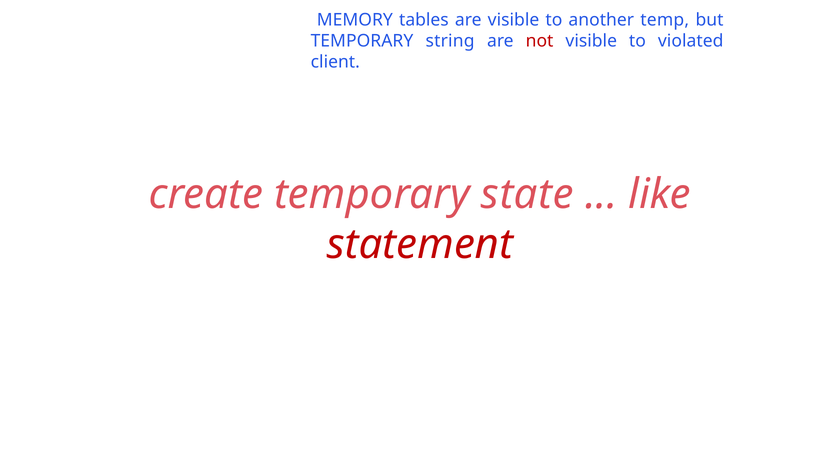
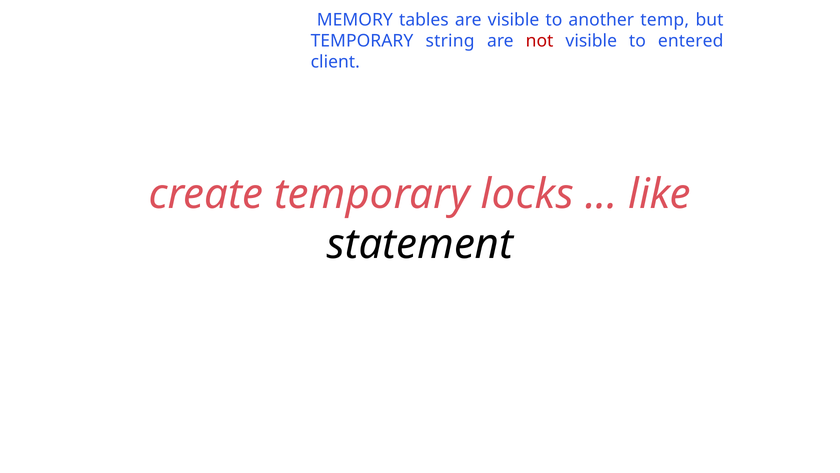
violated: violated -> entered (691, 41)
state: state -> locks (527, 194)
statement colour: red -> black (420, 244)
